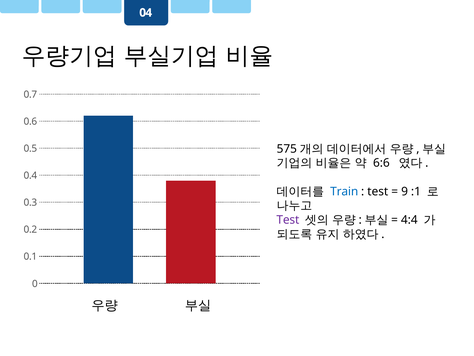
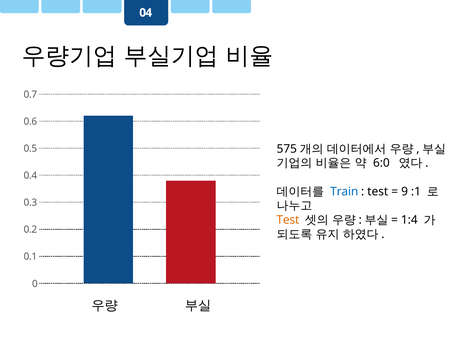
6:6: 6:6 -> 6:0 (381, 163)
Test colour: purple -> orange (288, 220)
4:4: 4:4 -> 1:4 (409, 220)
